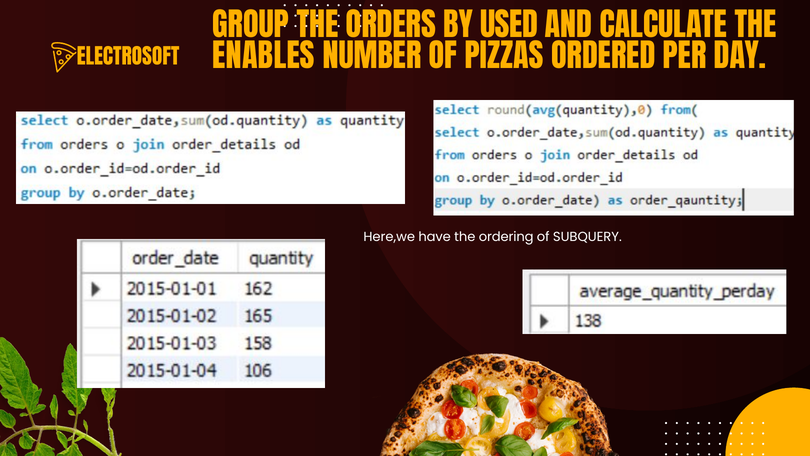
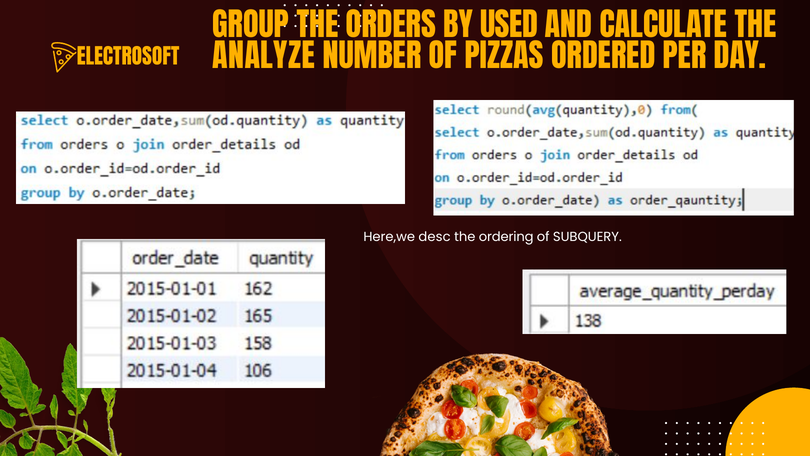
ENABLES: ENABLES -> ANALYZE (264, 58)
have: have -> desc (435, 237)
